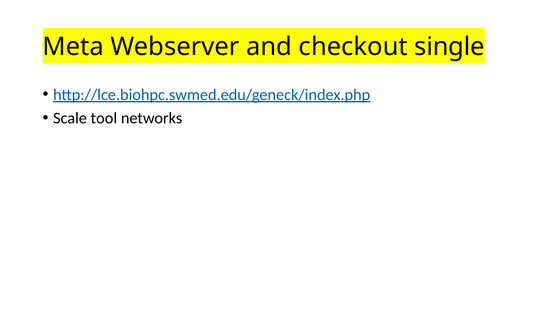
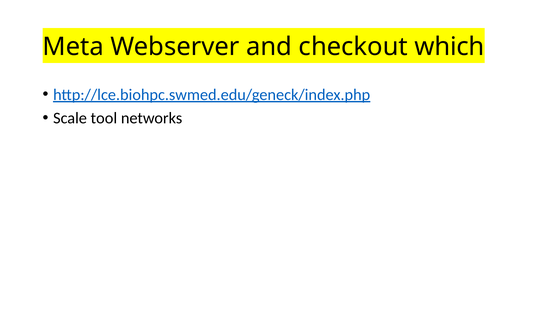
single: single -> which (449, 47)
